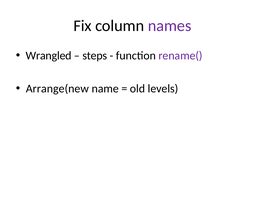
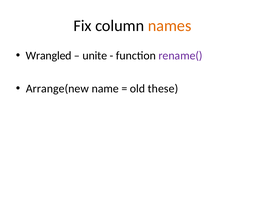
names colour: purple -> orange (170, 26)
steps: steps -> unite (95, 56)
levels: levels -> these (163, 89)
